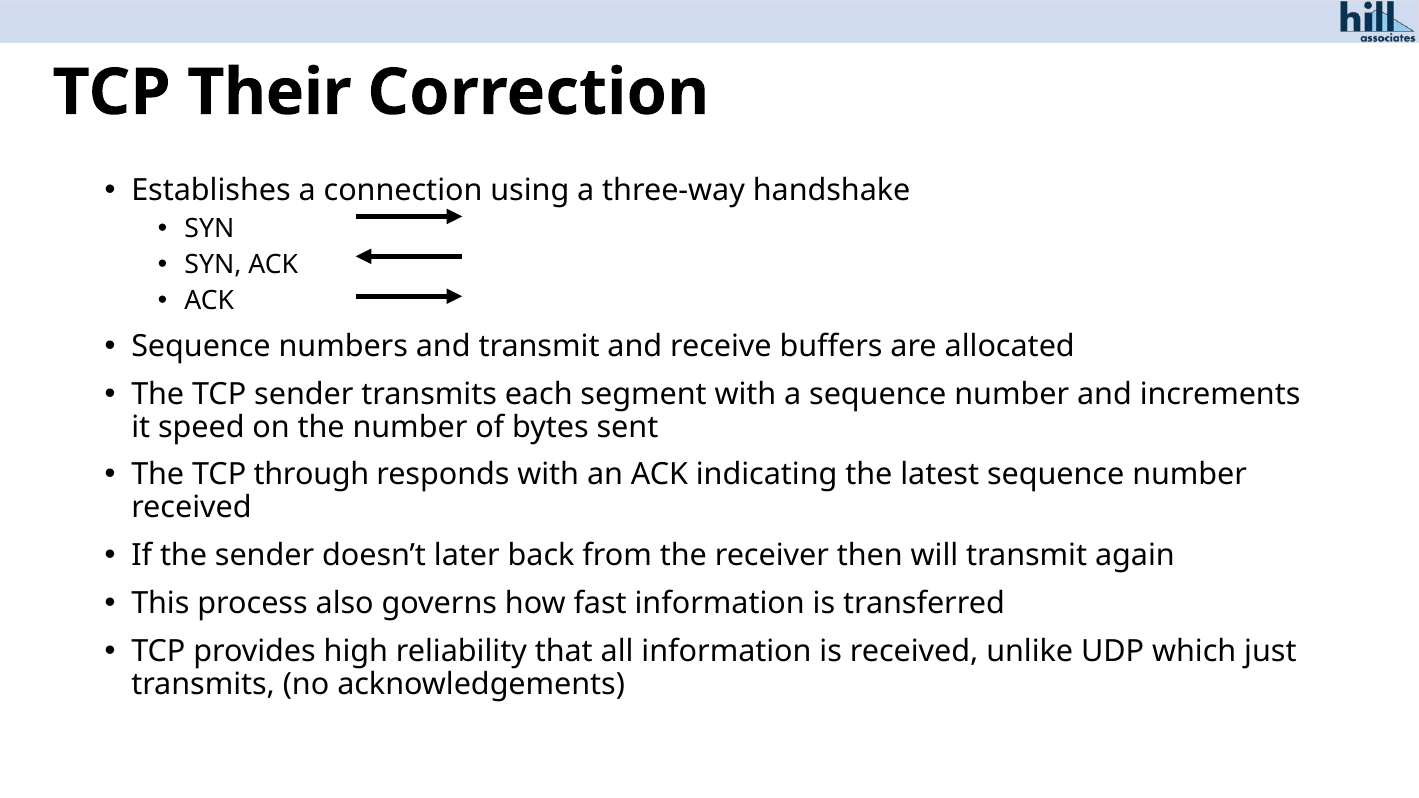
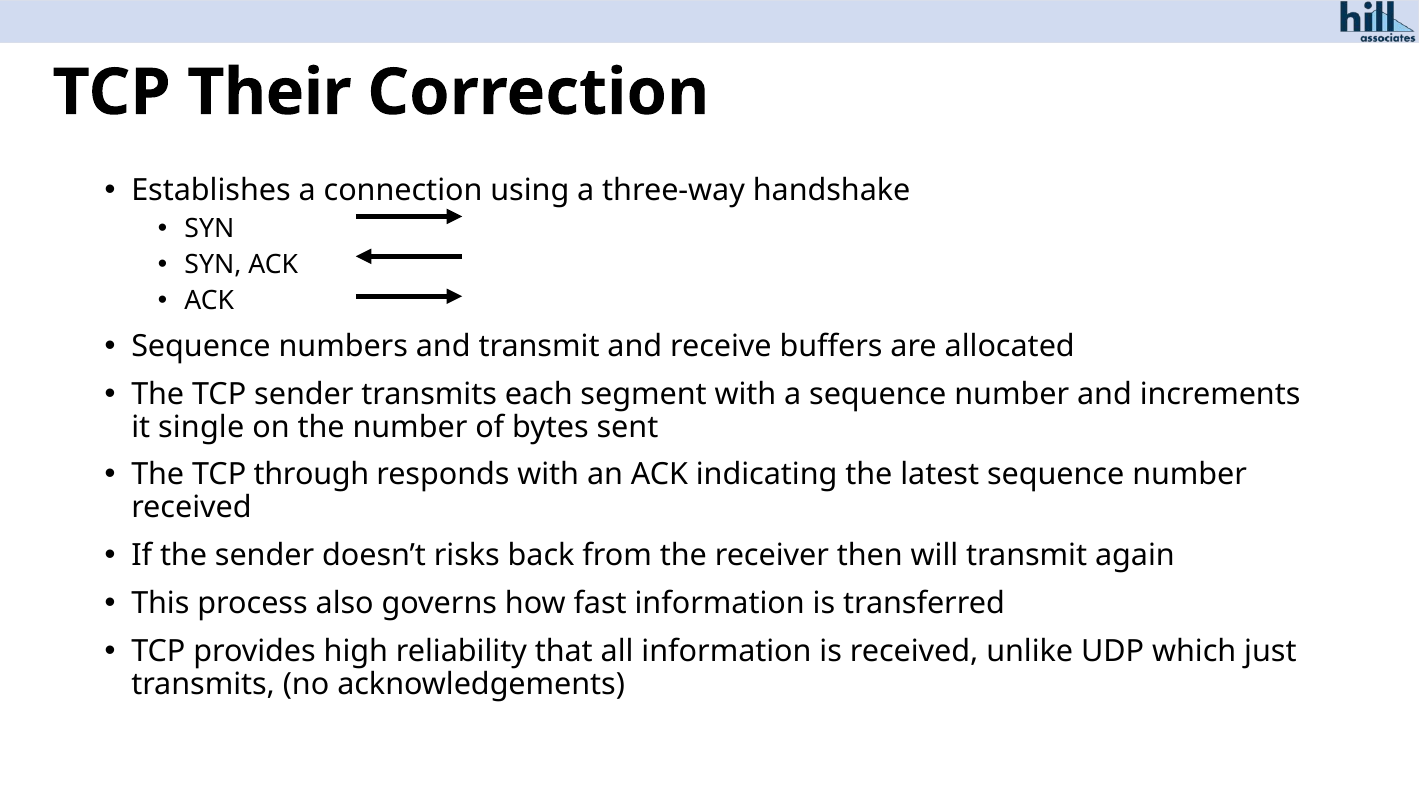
speed: speed -> single (201, 427)
later: later -> risks (467, 556)
